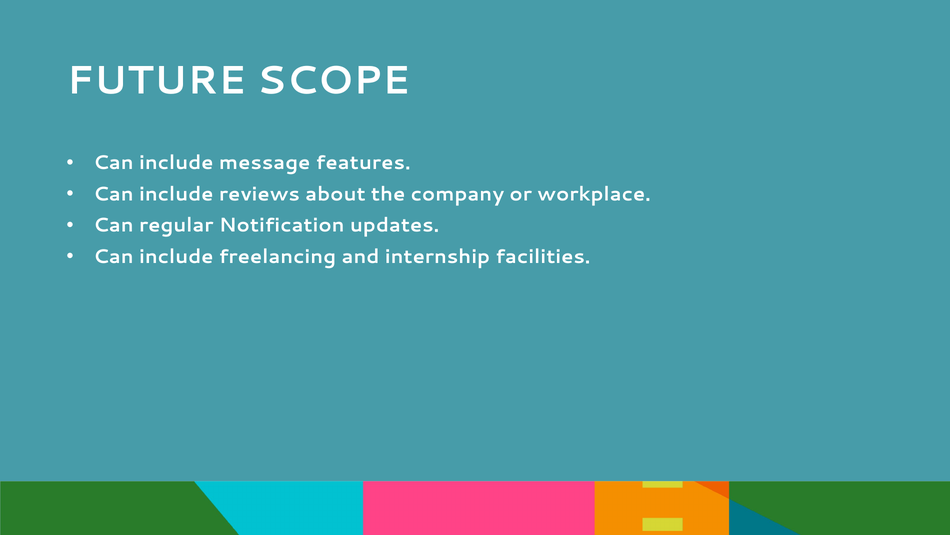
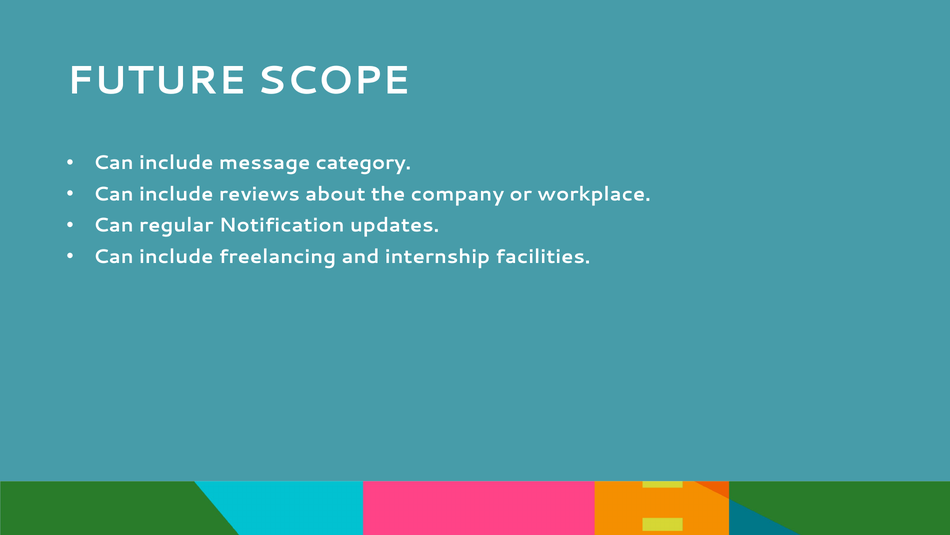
features: features -> category (363, 163)
